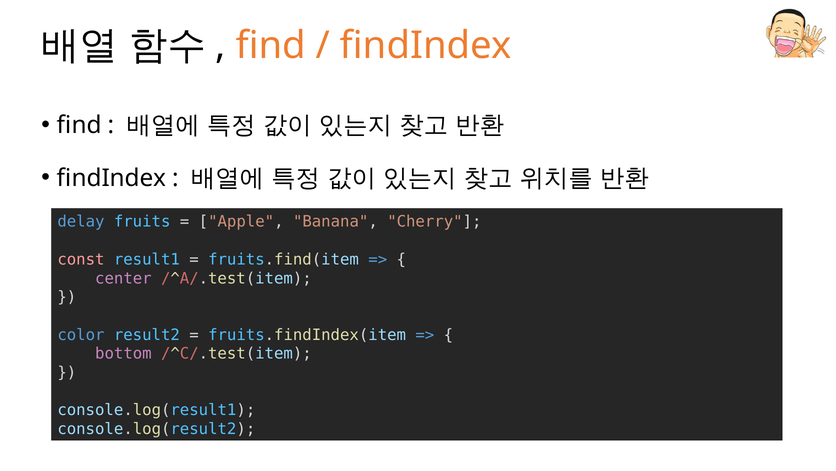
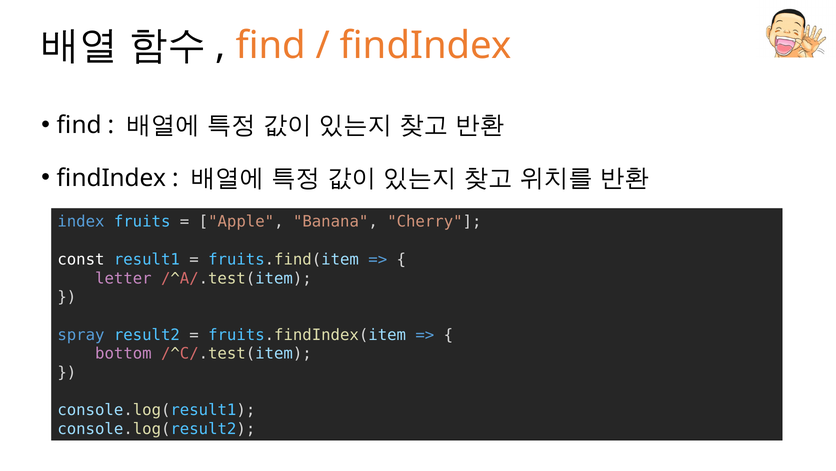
delay: delay -> index (81, 221)
const colour: pink -> white (81, 259)
center: center -> letter (123, 278)
color: color -> spray (81, 334)
